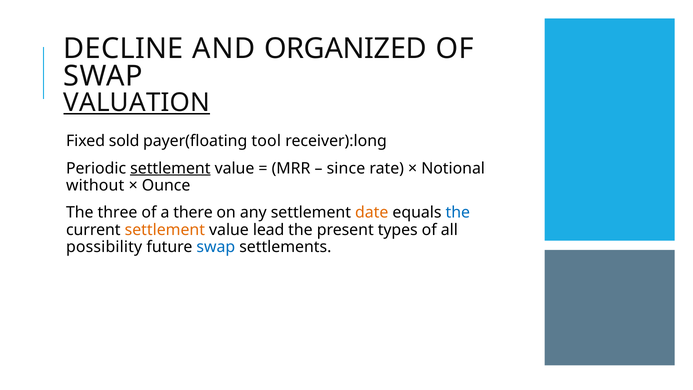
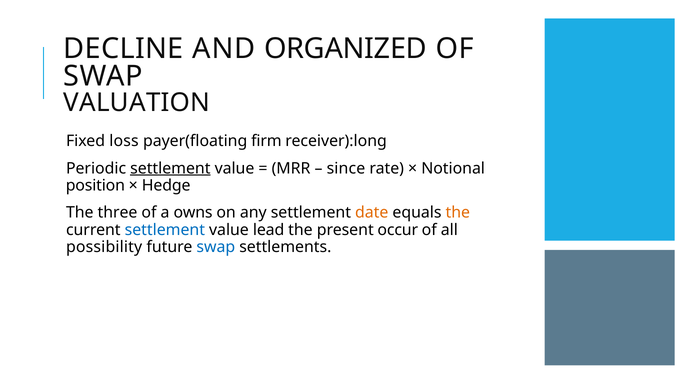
VALUATION underline: present -> none (137, 103)
sold: sold -> loss (124, 141)
tool: tool -> firm (266, 141)
without: without -> position (95, 185)
Ounce: Ounce -> Hedge (166, 185)
there: there -> owns (193, 213)
the colour: blue -> orange (458, 213)
settlement colour: orange -> blue (165, 230)
types: types -> occur (398, 230)
